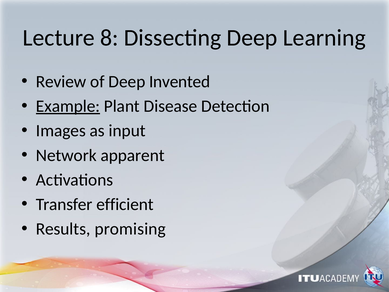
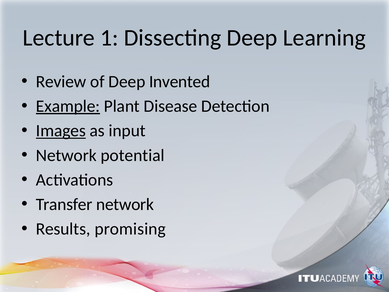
8: 8 -> 1 (109, 38)
Images underline: none -> present (61, 131)
apparent: apparent -> potential (133, 155)
Transfer efficient: efficient -> network (125, 204)
